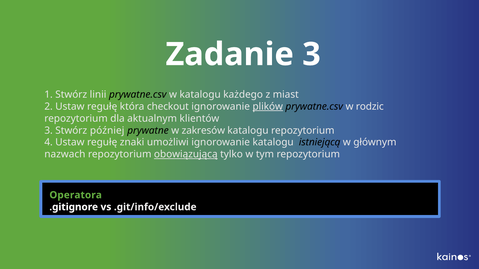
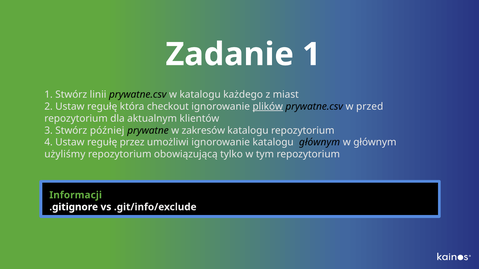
Zadanie 3: 3 -> 1 (311, 55)
rodzic: rodzic -> przed (370, 107)
znaki: znaki -> przez (132, 143)
katalogu istniejącą: istniejącą -> głównym (320, 143)
nazwach: nazwach -> użyliśmy (65, 155)
obowiązującą underline: present -> none (186, 155)
Operatora: Operatora -> Informacji (76, 195)
